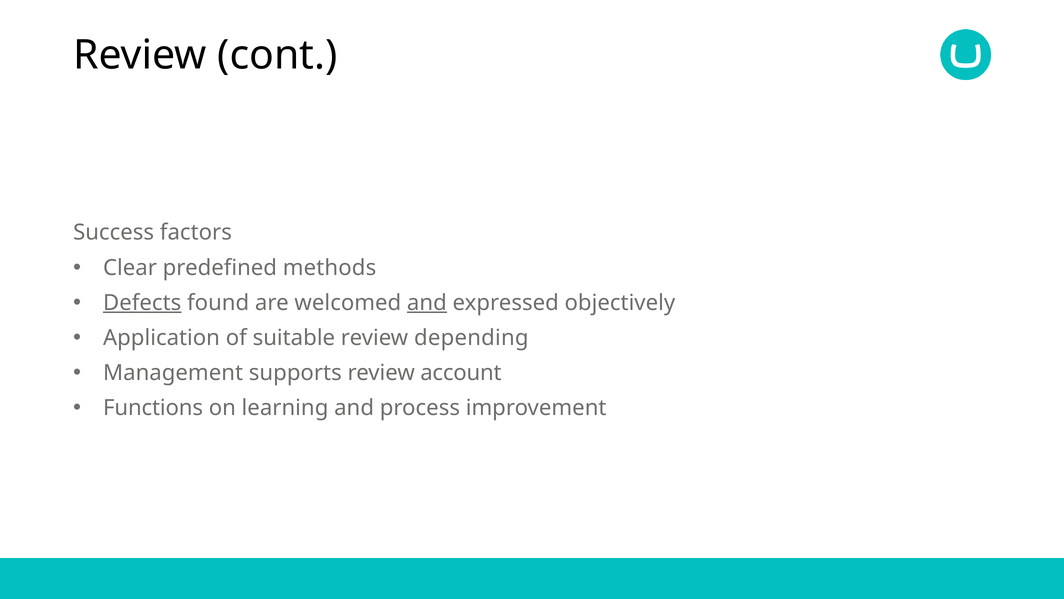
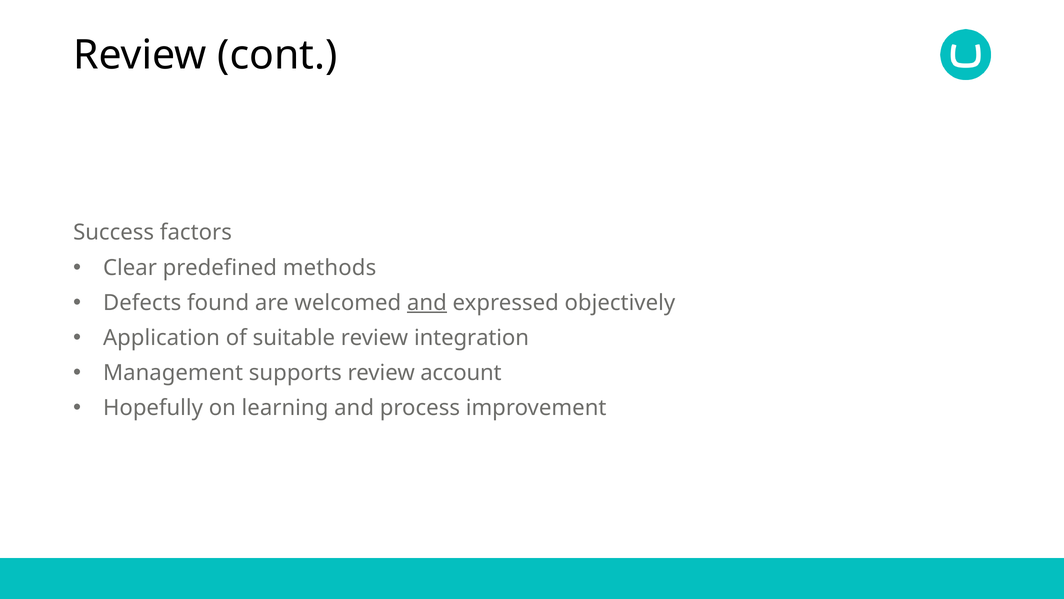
Defects underline: present -> none (142, 303)
depending: depending -> integration (472, 338)
Functions: Functions -> Hopefully (153, 408)
